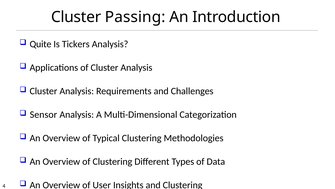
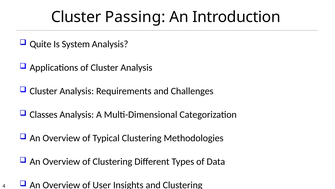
Tickers: Tickers -> System (76, 44)
Sensor: Sensor -> Classes (44, 114)
